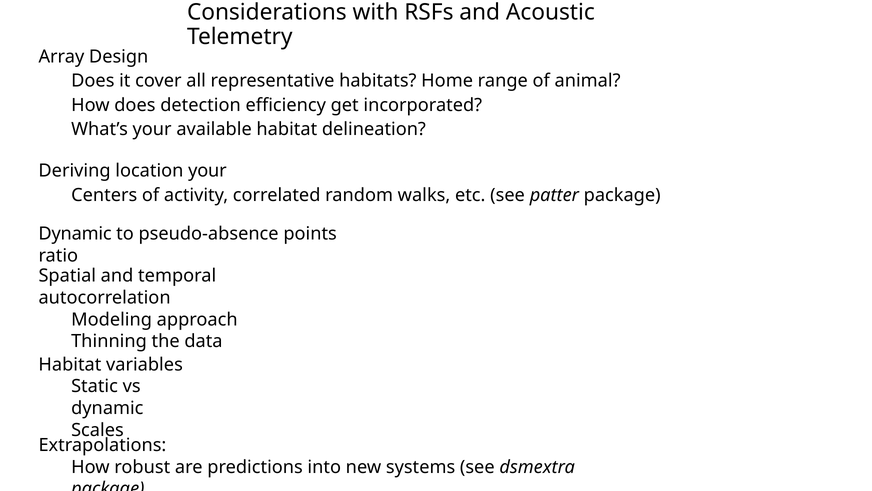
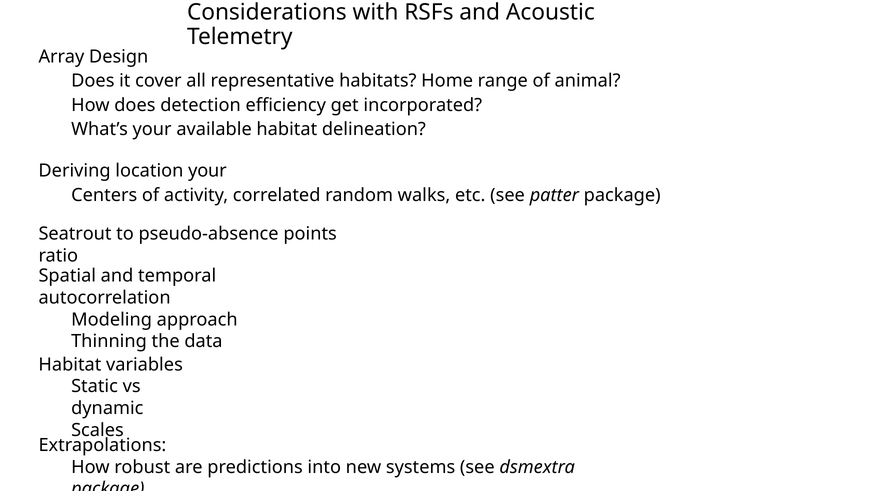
Dynamic: Dynamic -> Seatrout (75, 234)
